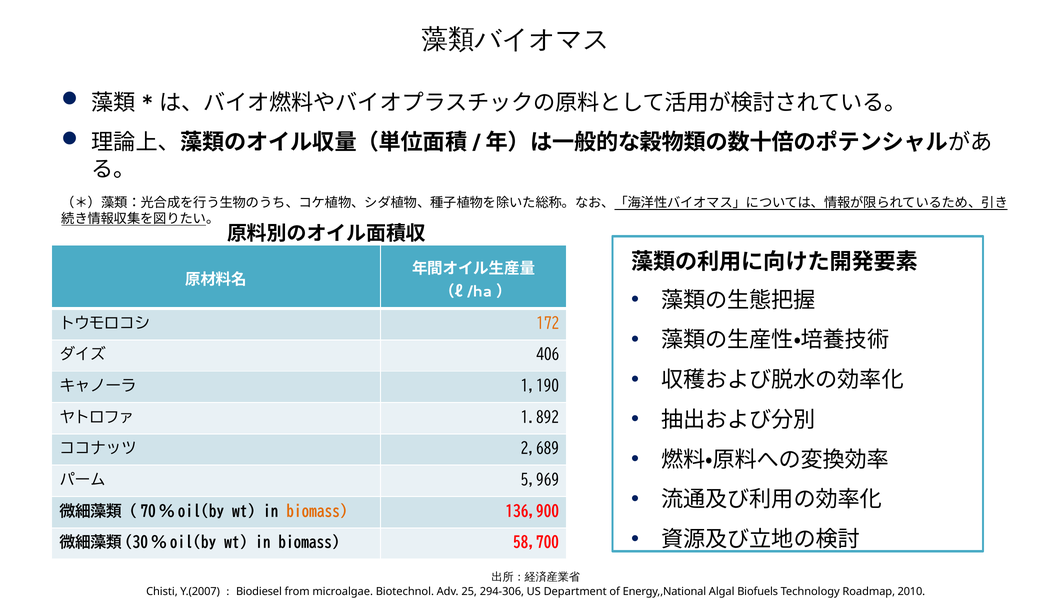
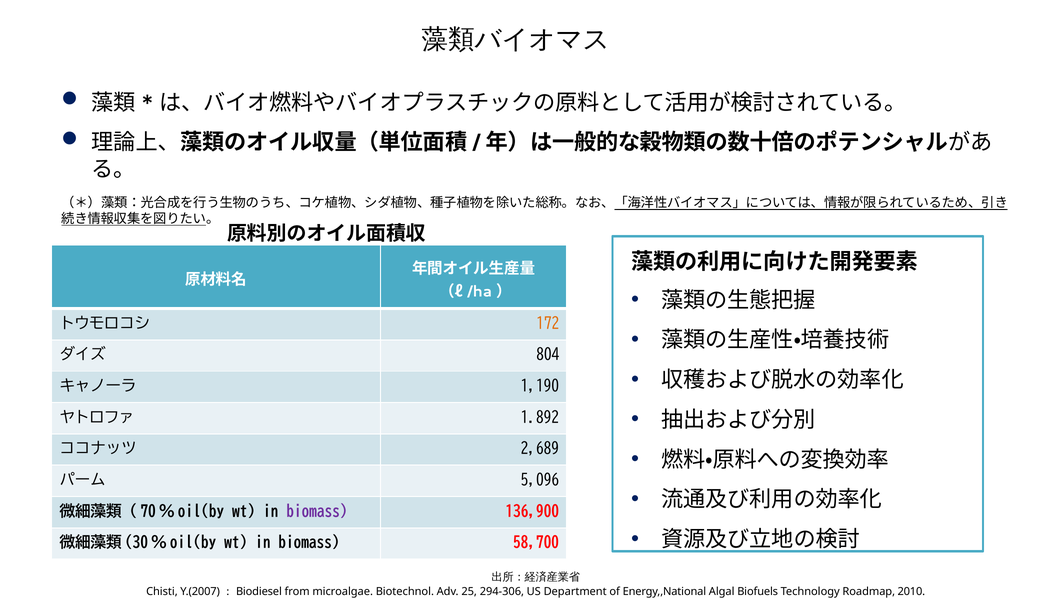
406: 406 -> 804 (548, 355)
5,969: 5,969 -> 5,096 (540, 480)
biomass colour: orange -> purple (317, 511)
